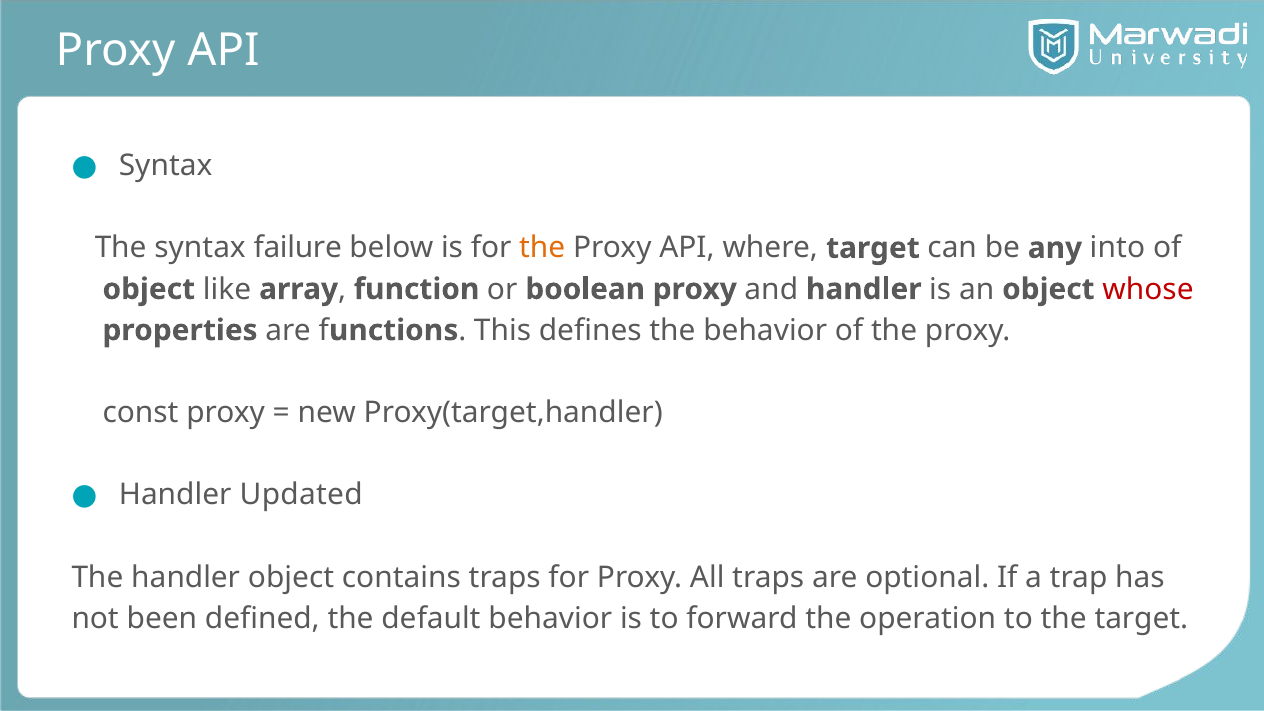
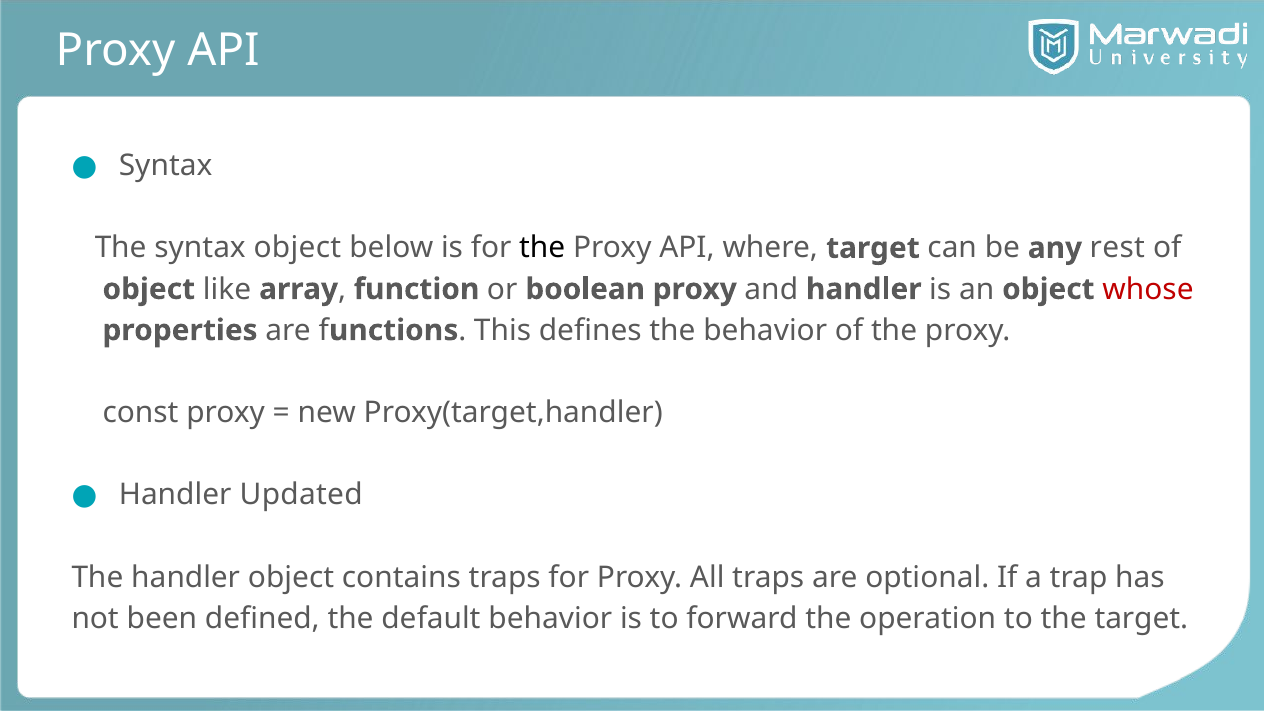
syntax failure: failure -> object (297, 248)
the colour: orange -> black (542, 248)
into: into -> rest (1117, 248)
